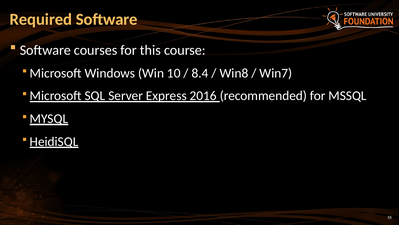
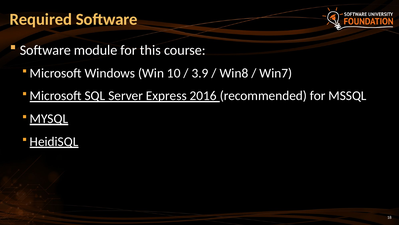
courses: courses -> module (96, 50)
8.4: 8.4 -> 3.9 (200, 73)
